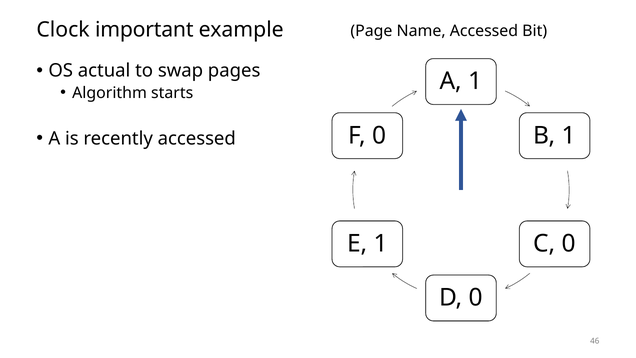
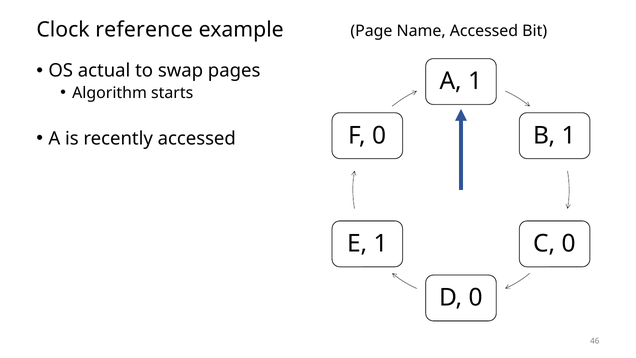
important: important -> reference (144, 30)
